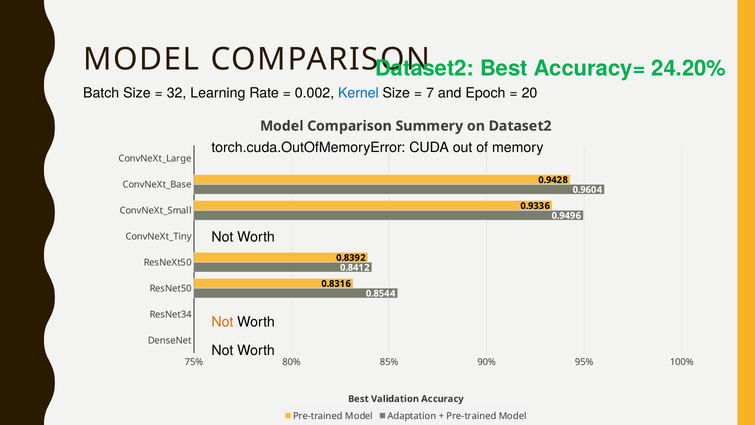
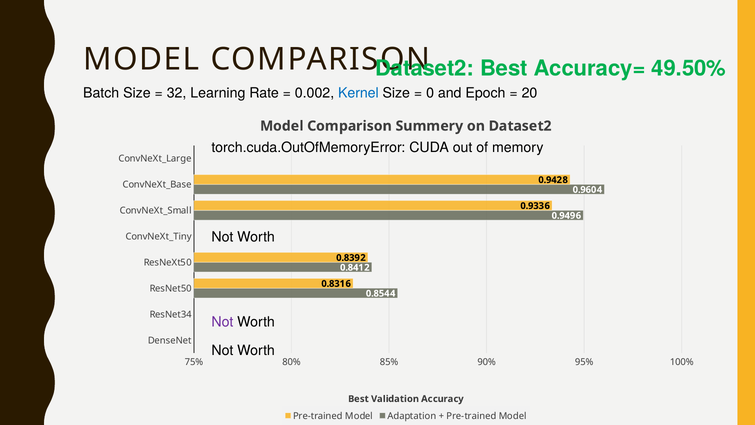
24.20%: 24.20% -> 49.50% (689, 68)
7: 7 -> 0 (430, 93)
Not colour: orange -> purple (222, 322)
